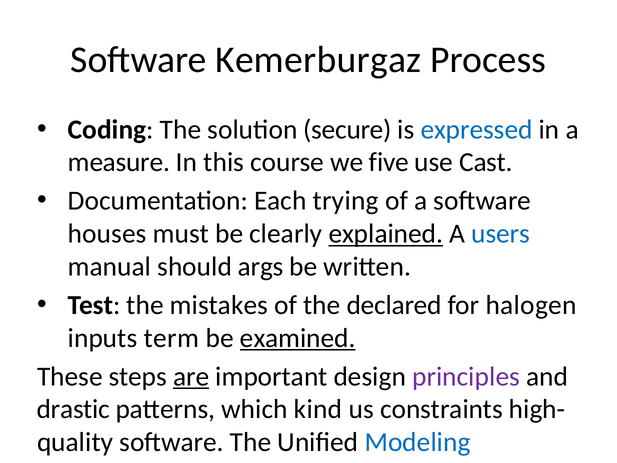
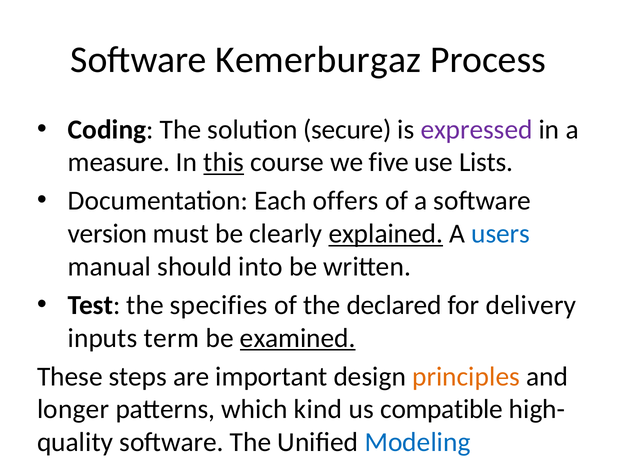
expressed colour: blue -> purple (477, 129)
this underline: none -> present (224, 162)
Cast: Cast -> Lists (486, 162)
trying: trying -> offers (346, 201)
houses: houses -> version (107, 234)
args: args -> into (261, 267)
mistakes: mistakes -> specifies (219, 305)
halogen: halogen -> delivery (531, 305)
are underline: present -> none (191, 376)
principles colour: purple -> orange (466, 376)
drastic: drastic -> longer (73, 409)
constraints: constraints -> compatible (442, 409)
